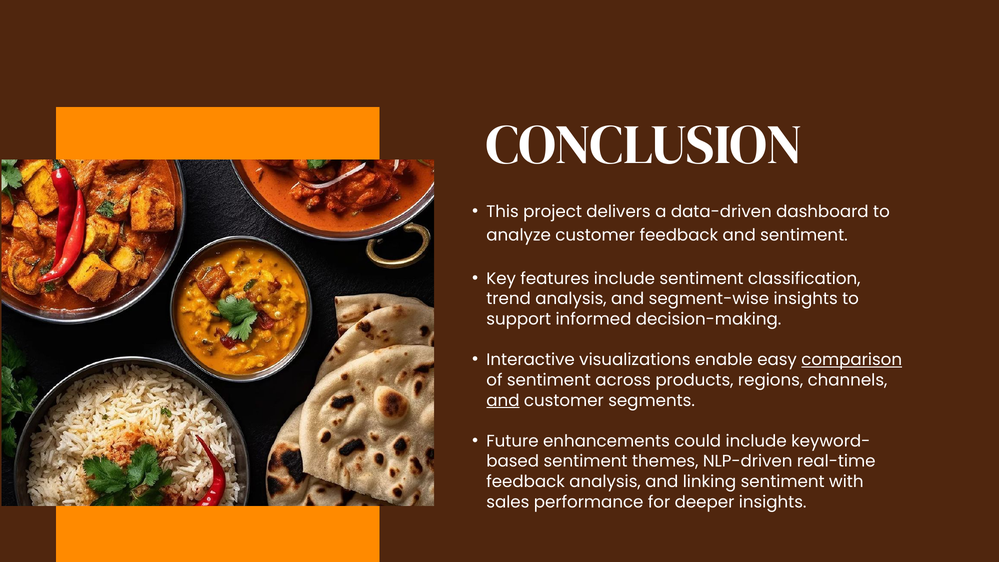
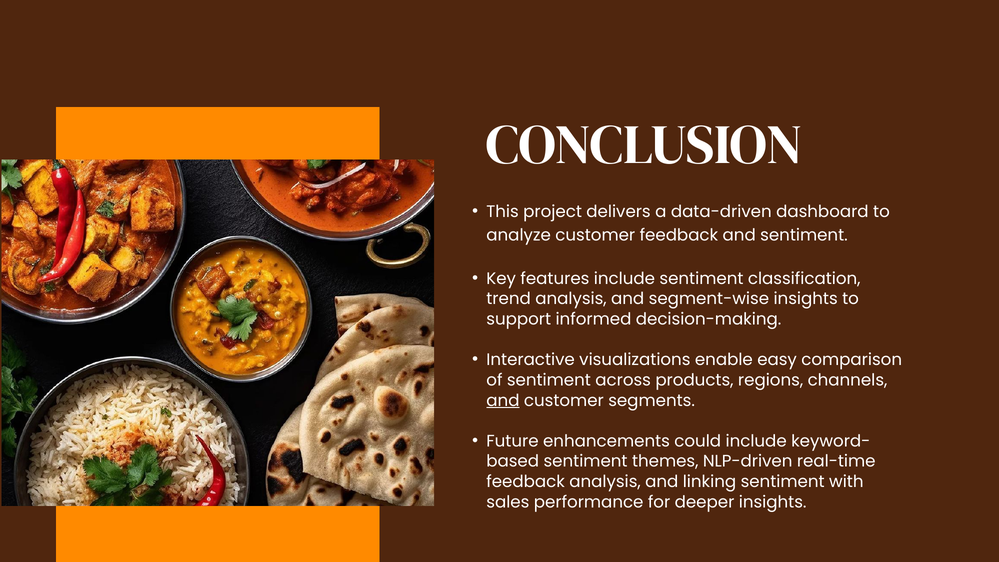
comparison underline: present -> none (852, 360)
